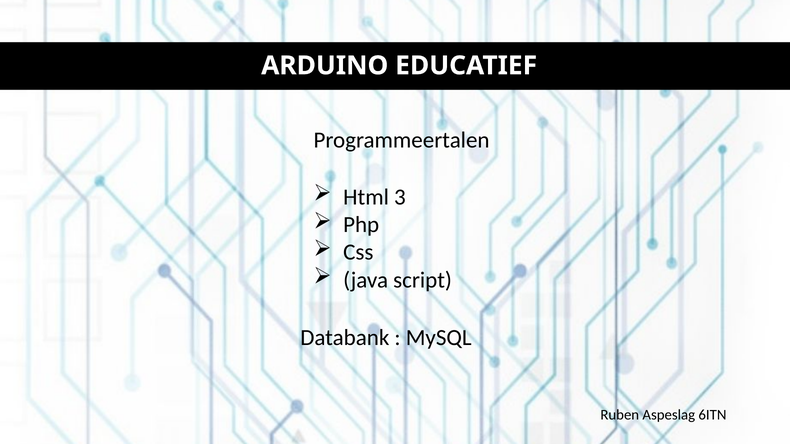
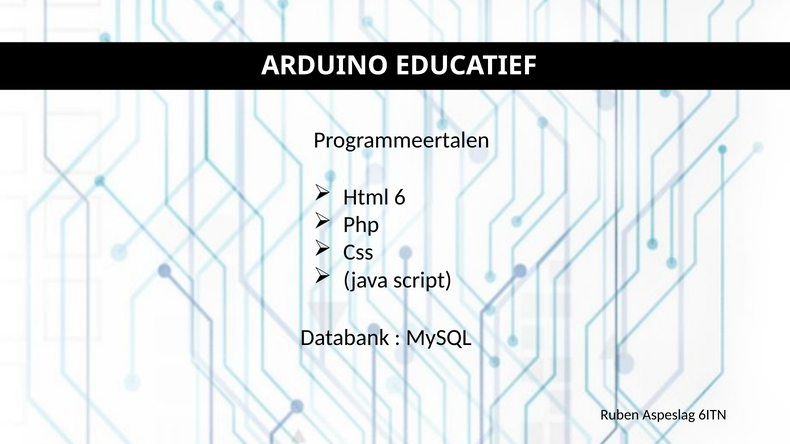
3: 3 -> 6 (400, 197)
